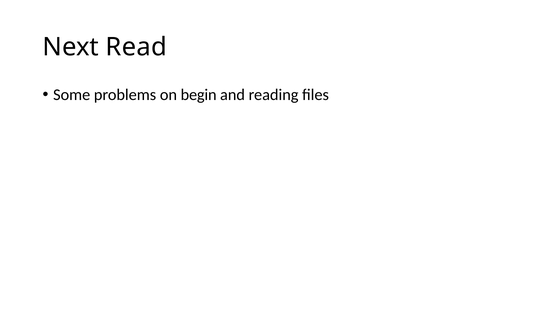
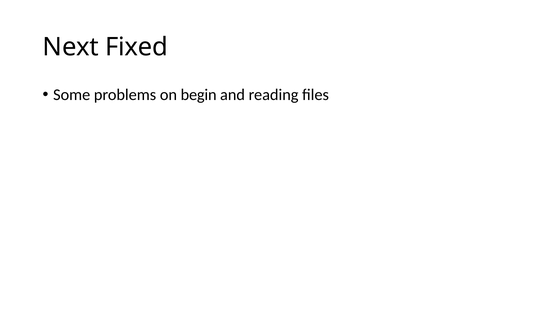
Read: Read -> Fixed (136, 47)
